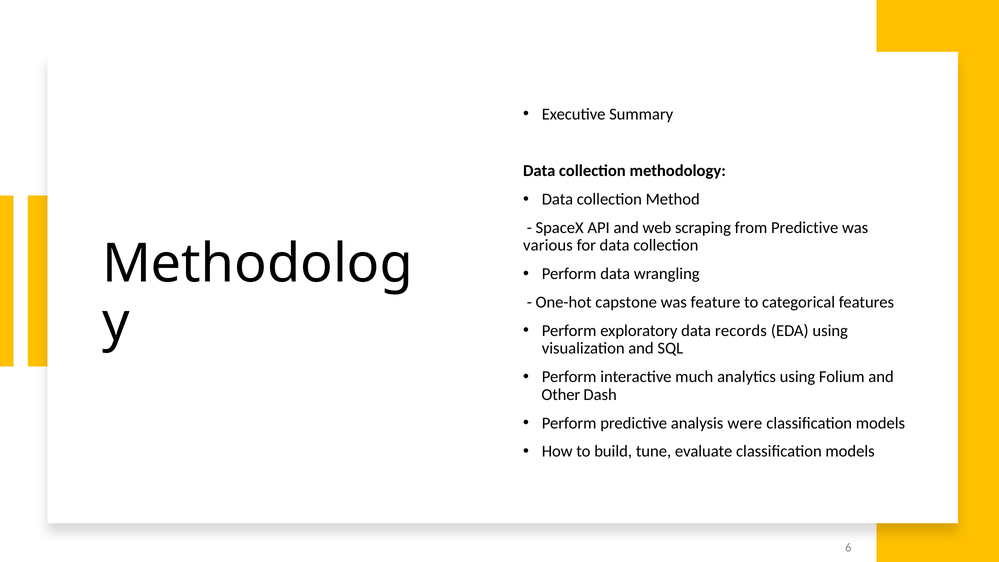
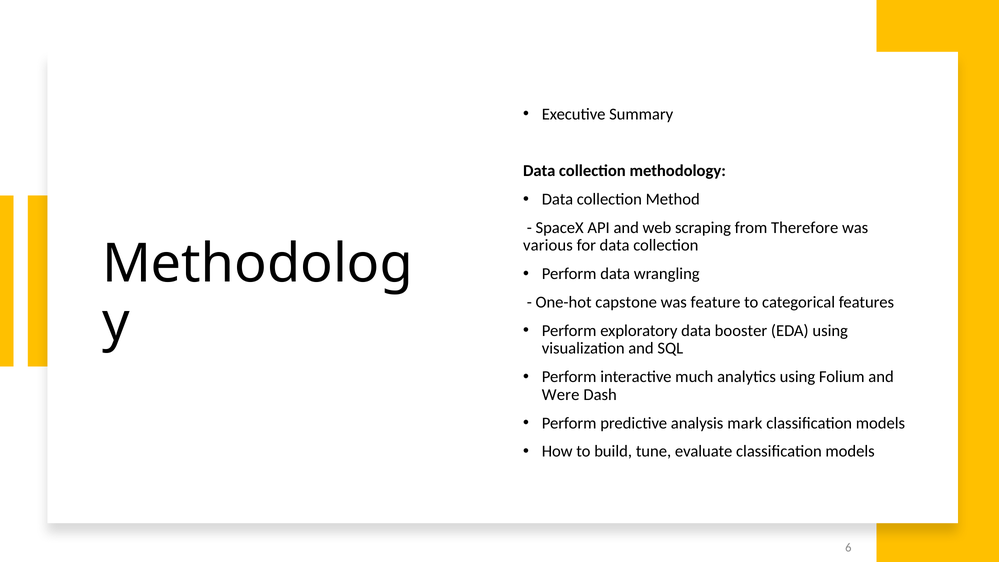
from Predictive: Predictive -> Therefore (805, 228)
records: records -> booster (741, 331)
Other: Other -> Were (561, 395)
were: were -> mark (745, 423)
